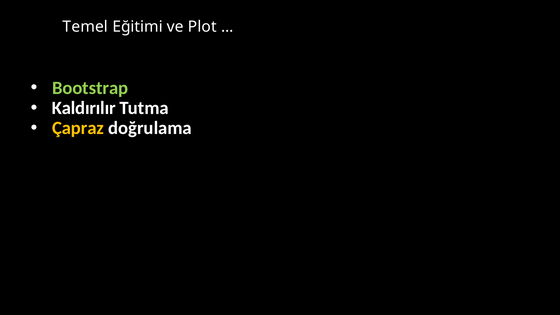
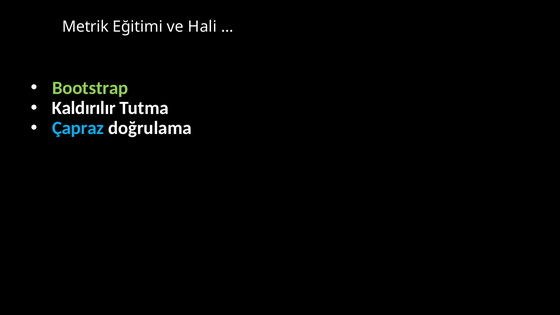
Temel: Temel -> Metrik (85, 27)
Plot: Plot -> Hali (202, 27)
Çapraz colour: yellow -> light blue (78, 128)
